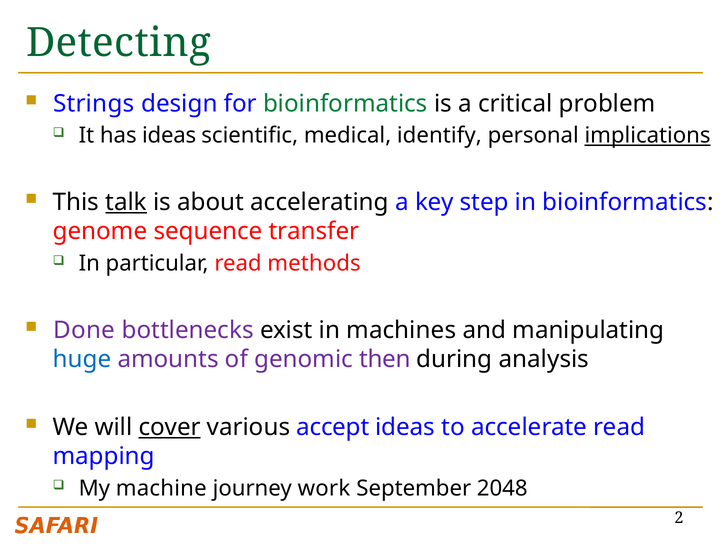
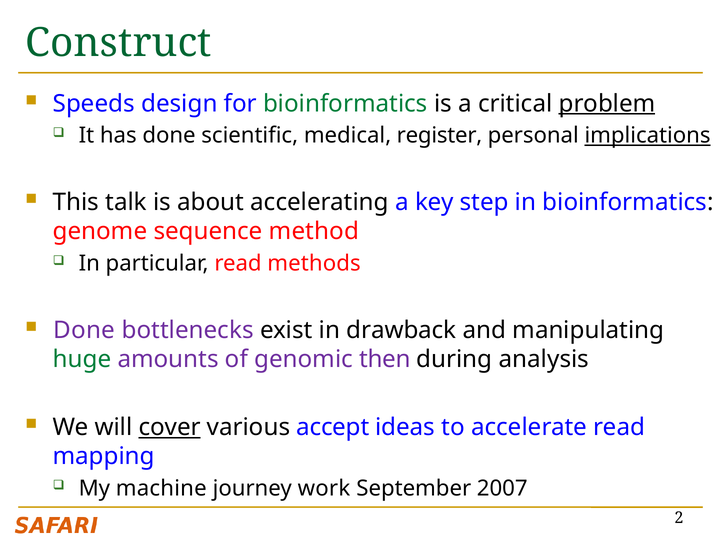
Detecting: Detecting -> Construct (119, 43)
Strings: Strings -> Speeds (94, 104)
problem underline: none -> present (607, 104)
has ideas: ideas -> done (169, 136)
identify: identify -> register (440, 136)
talk underline: present -> none (126, 202)
transfer: transfer -> method (314, 232)
machines: machines -> drawback (401, 330)
huge colour: blue -> green (82, 360)
2048: 2048 -> 2007 (502, 489)
